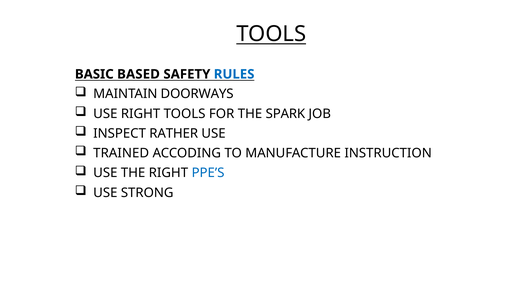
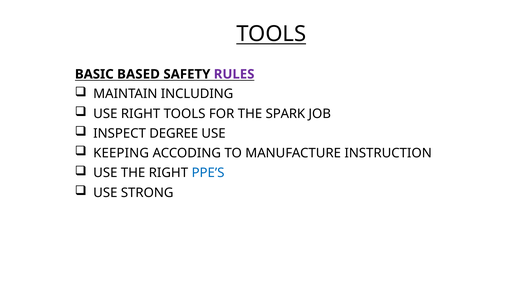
RULES colour: blue -> purple (234, 74)
DOORWAYS: DOORWAYS -> INCLUDING (197, 94)
RATHER: RATHER -> DEGREE (174, 133)
TRAINED: TRAINED -> KEEPING (121, 153)
